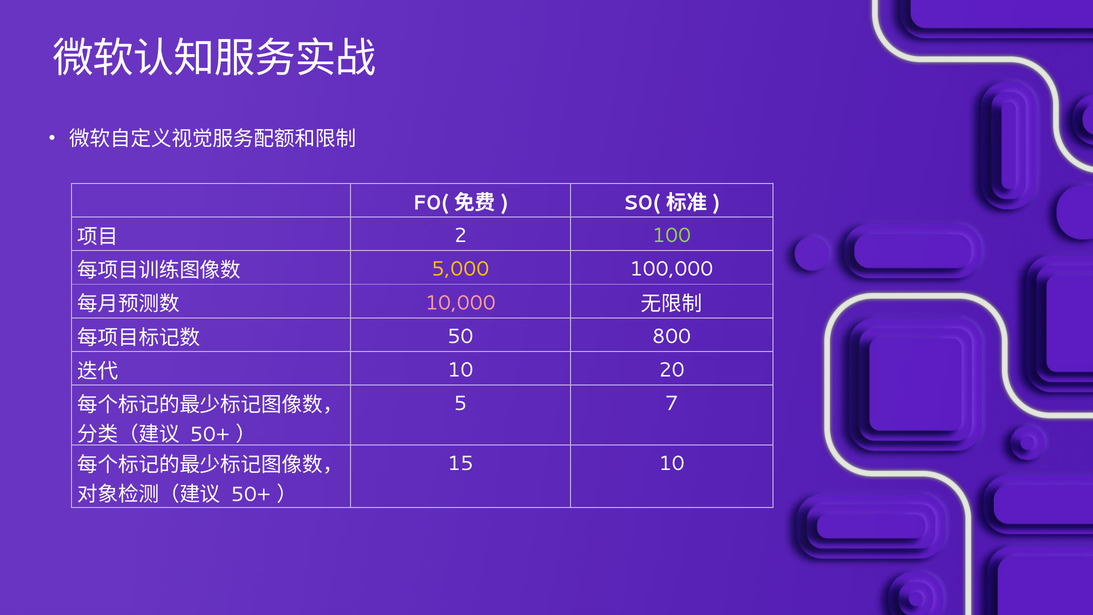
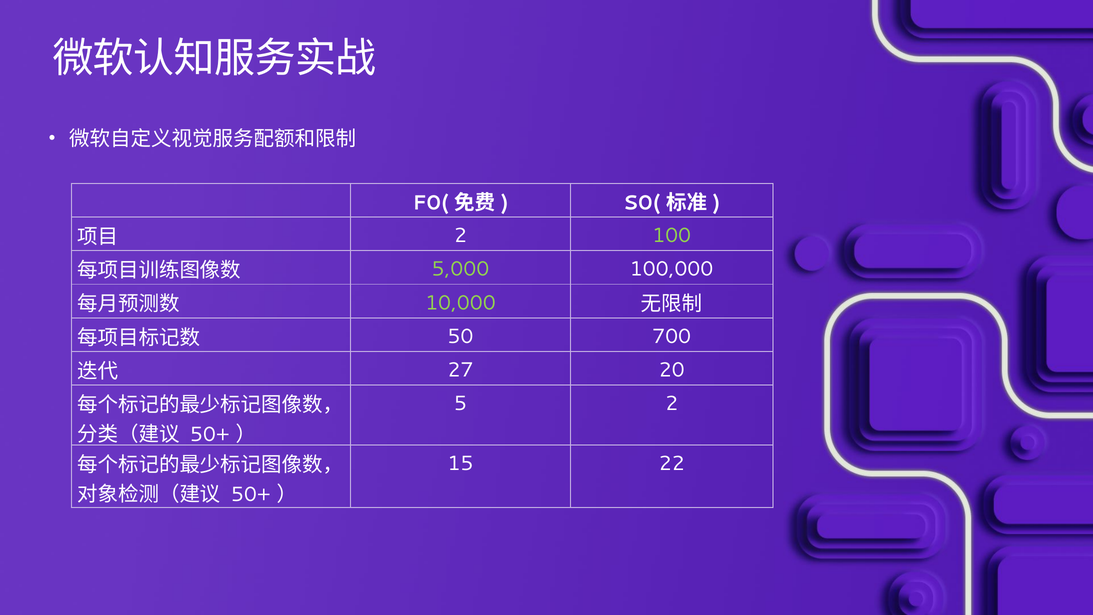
5,000 colour: yellow -> light green (460, 269)
10,000 colour: pink -> light green (460, 303)
800: 800 -> 700 (672, 336)
10: 10 -> 27 (460, 370)
5 7: 7 -> 2 (672, 404)
15 10: 10 -> 22 (672, 463)
